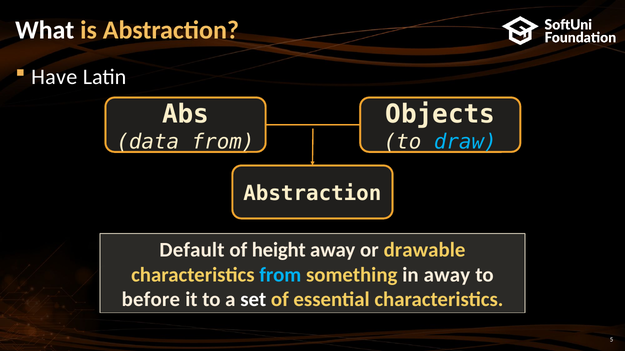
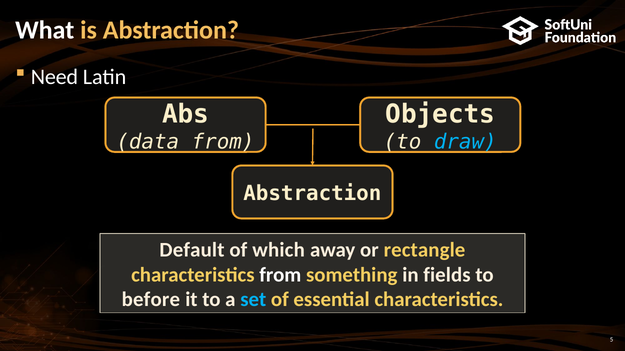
Have: Have -> Need (54, 77)
height: height -> which (279, 250)
drawable: drawable -> rectangle (424, 250)
from colour: light blue -> white (280, 275)
in away: away -> fields (447, 275)
set colour: white -> light blue (253, 300)
